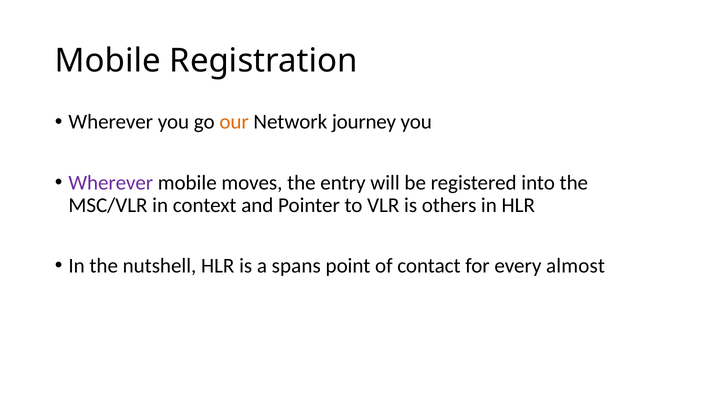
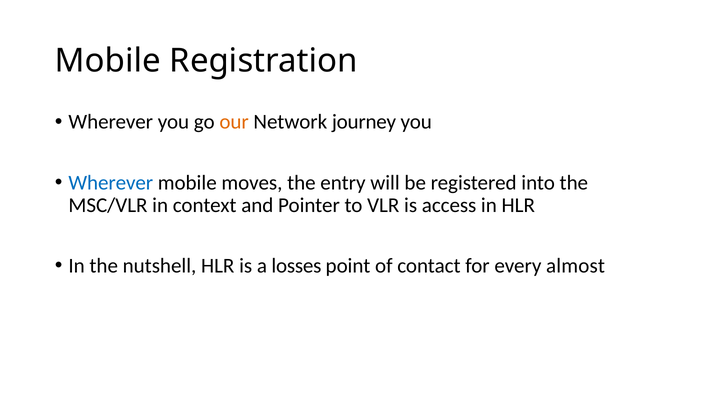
Wherever colour: purple -> blue (111, 182)
others: others -> access (449, 205)
spans: spans -> losses (296, 266)
